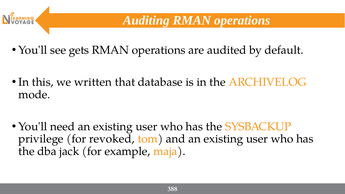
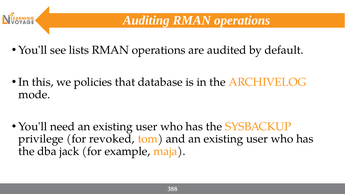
gets: gets -> lists (79, 50)
written: written -> policies (93, 82)
